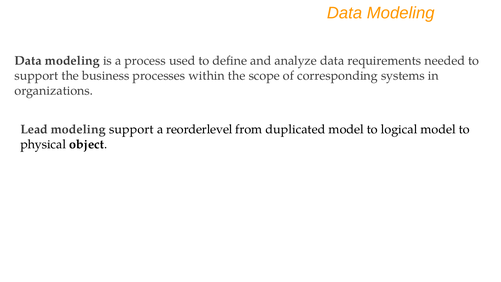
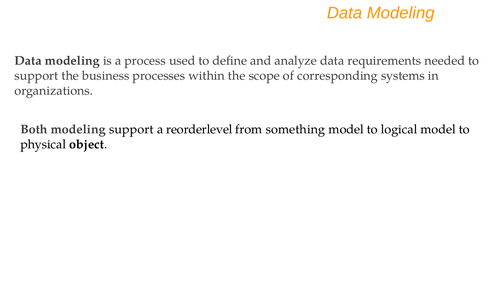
Lead: Lead -> Both (34, 129)
duplicated: duplicated -> something (295, 129)
